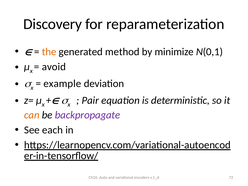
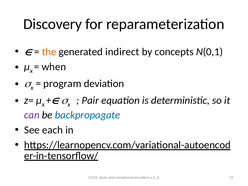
method: method -> indirect (122, 52)
minimize: minimize -> concepts (174, 52)
avoid: avoid -> when (54, 67)
example: example -> program (62, 84)
can colour: orange -> purple (32, 115)
backpropagate colour: purple -> blue (88, 115)
